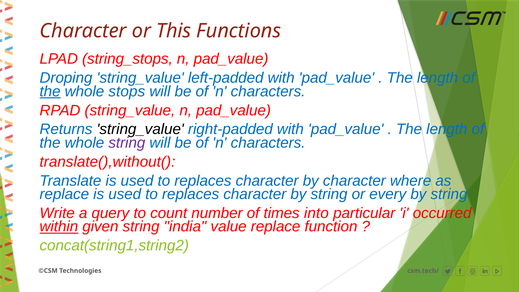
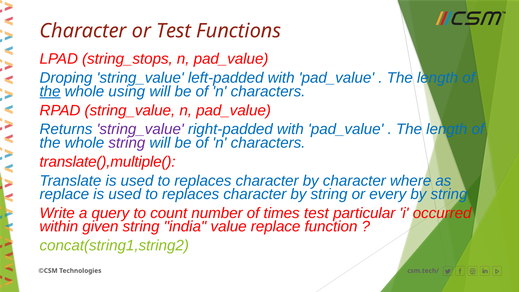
or This: This -> Test (174, 31)
stops: stops -> using (127, 91)
string_value colour: black -> purple (140, 129)
translate(),without(: translate(),without( -> translate(),multiple( (108, 162)
times into: into -> test (316, 213)
within underline: present -> none (59, 227)
